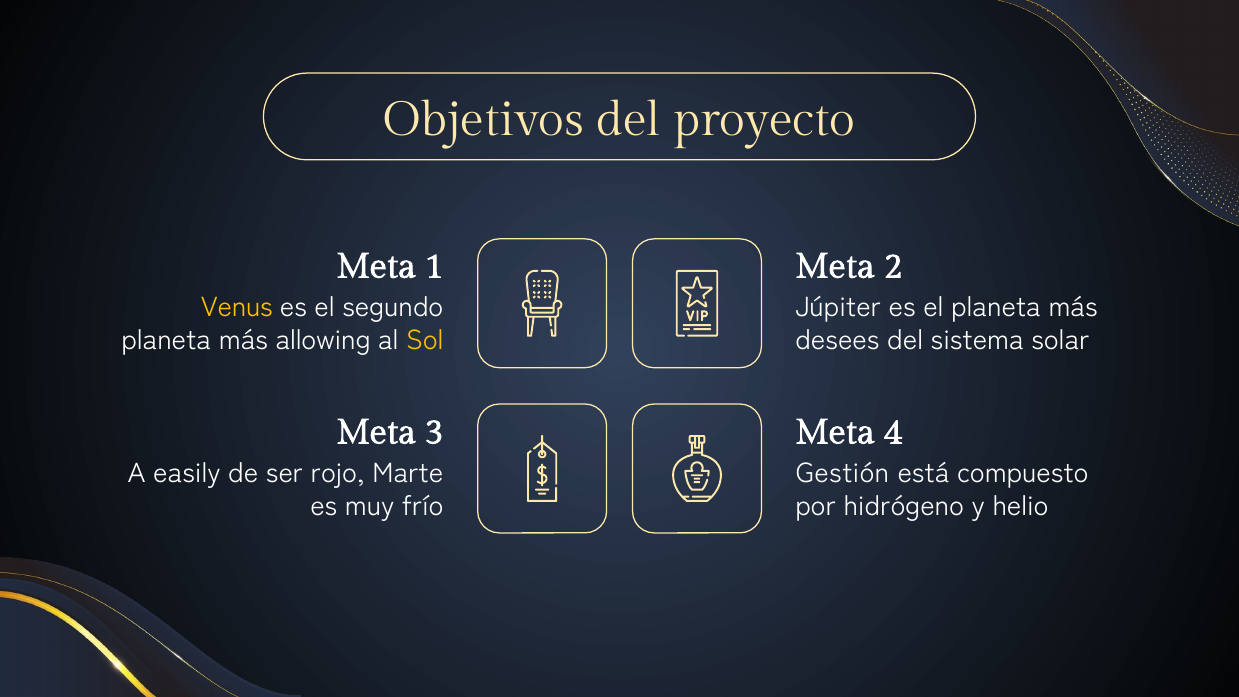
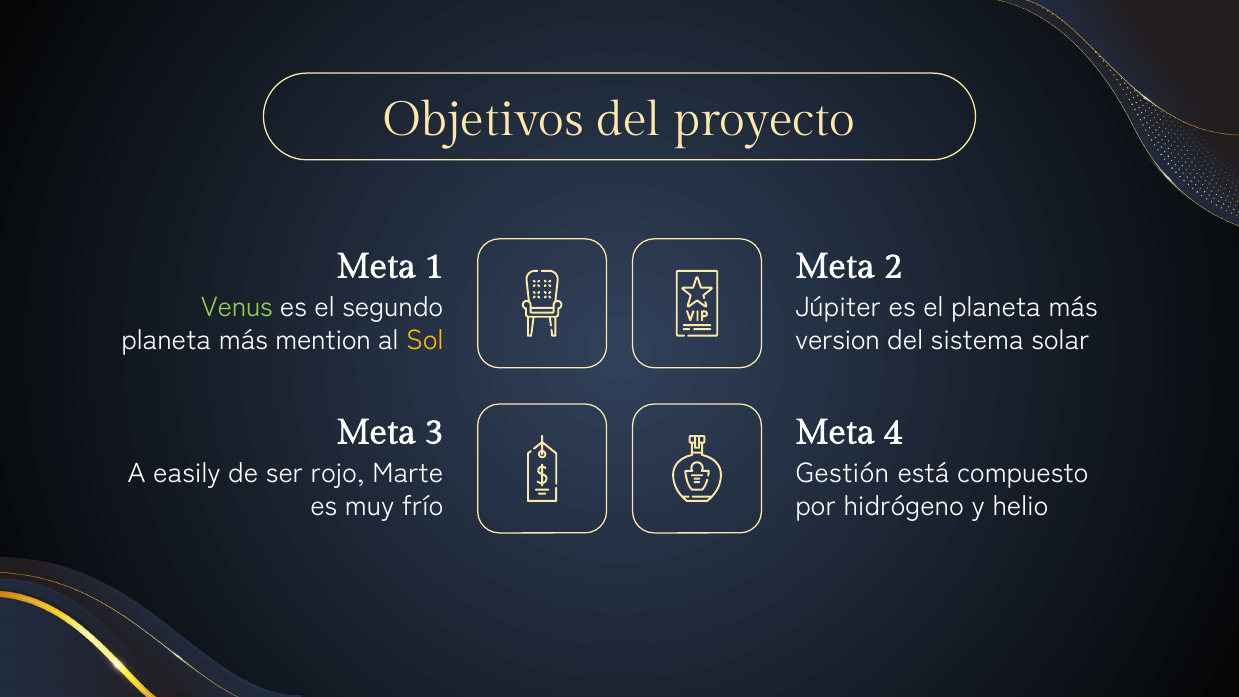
Venus colour: yellow -> light green (237, 307)
allowing: allowing -> mention (323, 340)
desees: desees -> version (838, 340)
